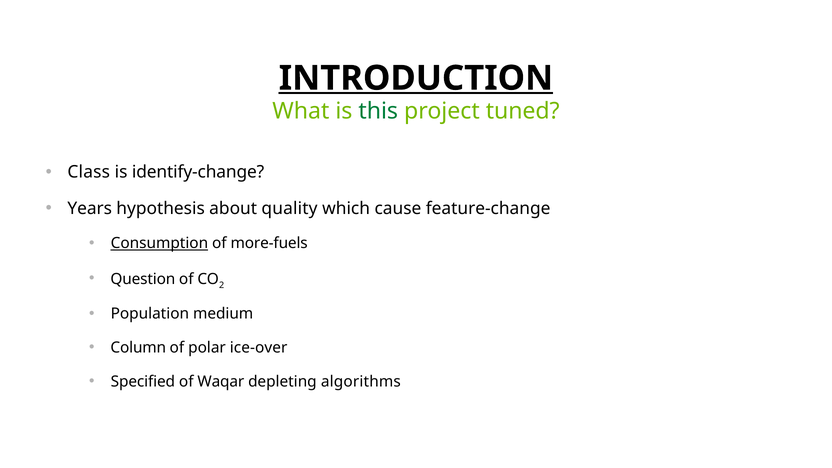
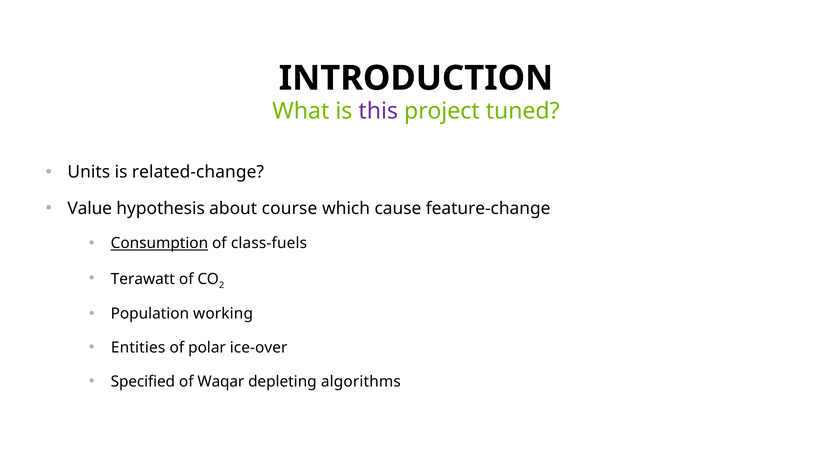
INTRODUCTION underline: present -> none (416, 78)
this colour: green -> purple (378, 111)
Class: Class -> Units (89, 172)
identify-change: identify-change -> related-change (198, 172)
Years: Years -> Value (90, 208)
quality: quality -> course (290, 208)
more-fuels: more-fuels -> class-fuels (269, 243)
Question: Question -> Terawatt (143, 279)
medium: medium -> working (223, 314)
Column: Column -> Entities (138, 348)
